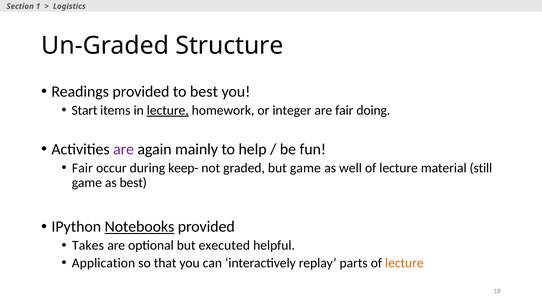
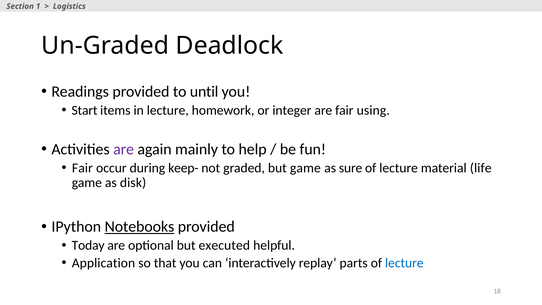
Structure: Structure -> Deadlock (229, 46)
to best: best -> until (204, 92)
lecture underline: present -> none (168, 110)
doing: doing -> using (373, 110)
well: well -> sure (351, 168)
still: still -> life (481, 168)
as best: best -> disk (133, 182)
Takes: Takes -> Today (88, 245)
lecture colour: orange -> blue (404, 263)
